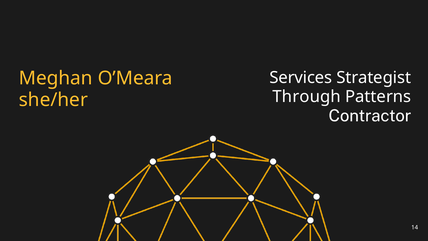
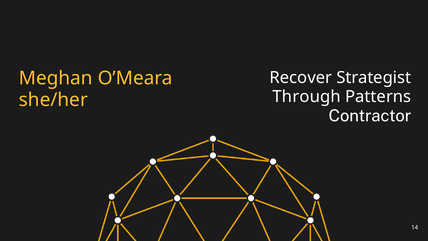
Services: Services -> Recover (301, 78)
